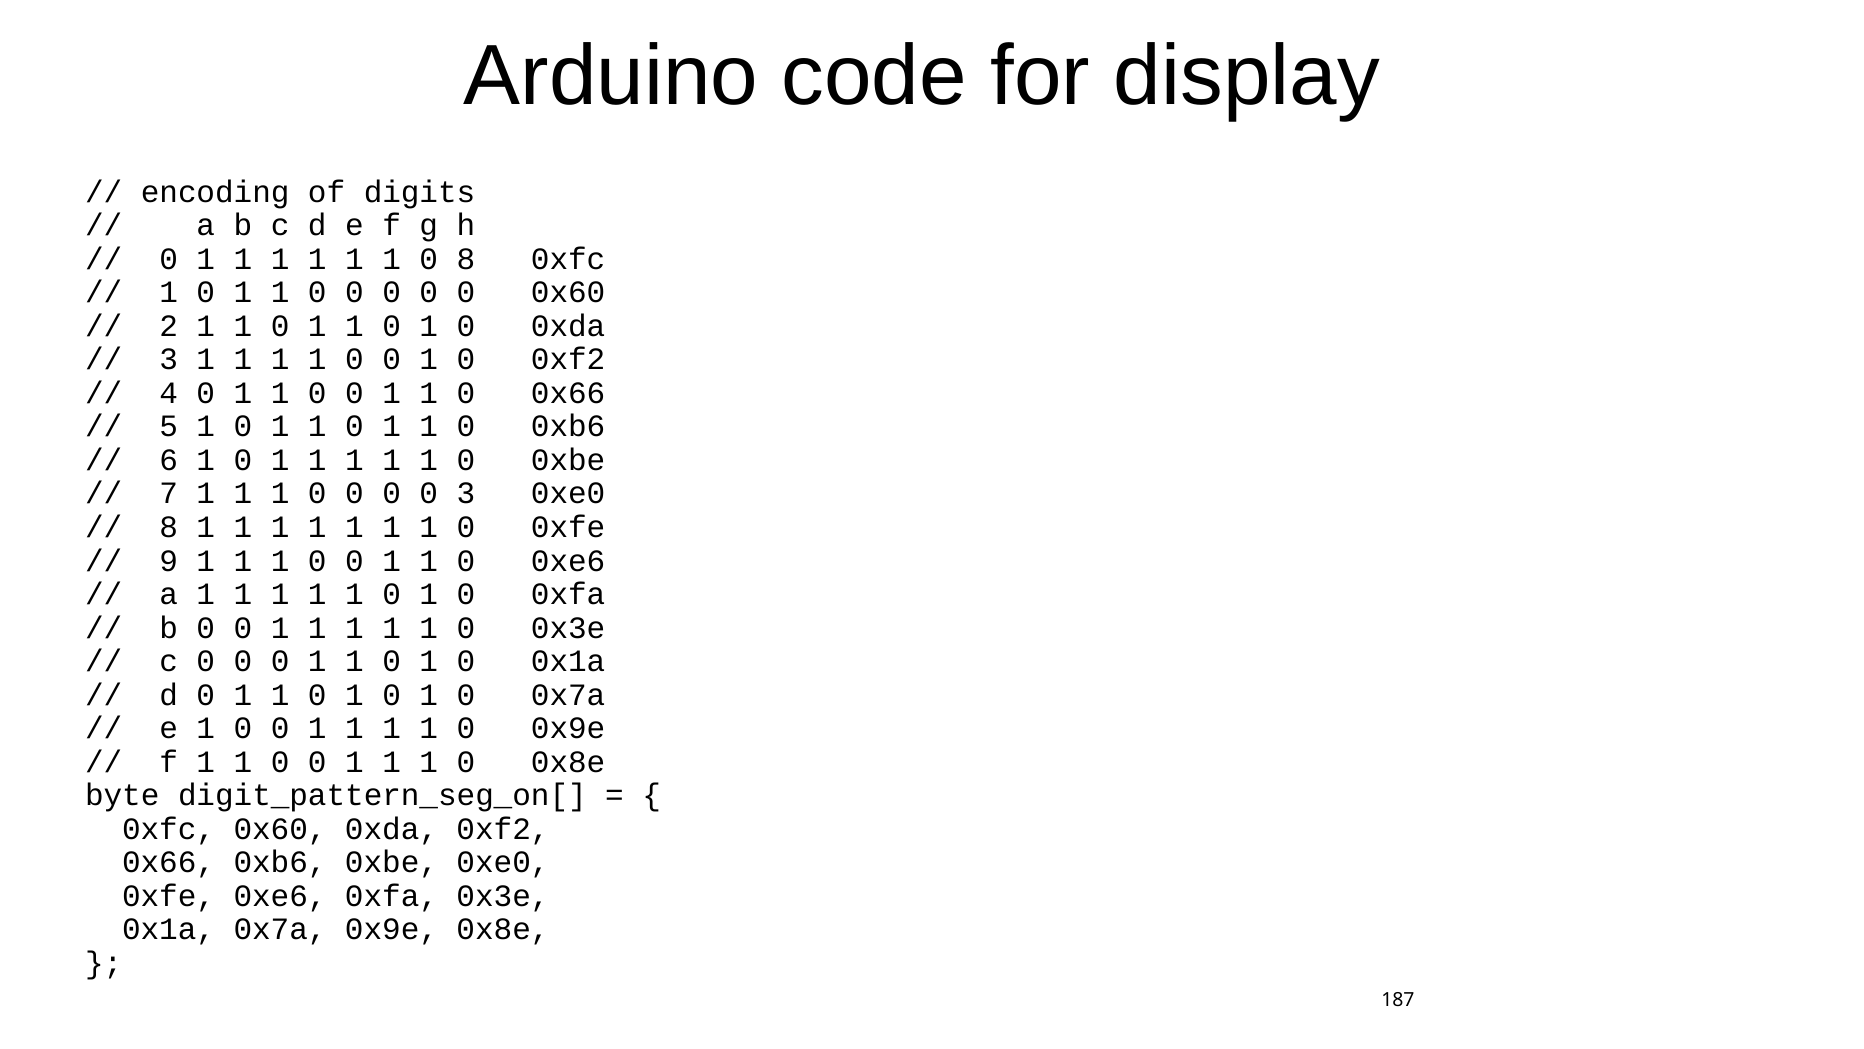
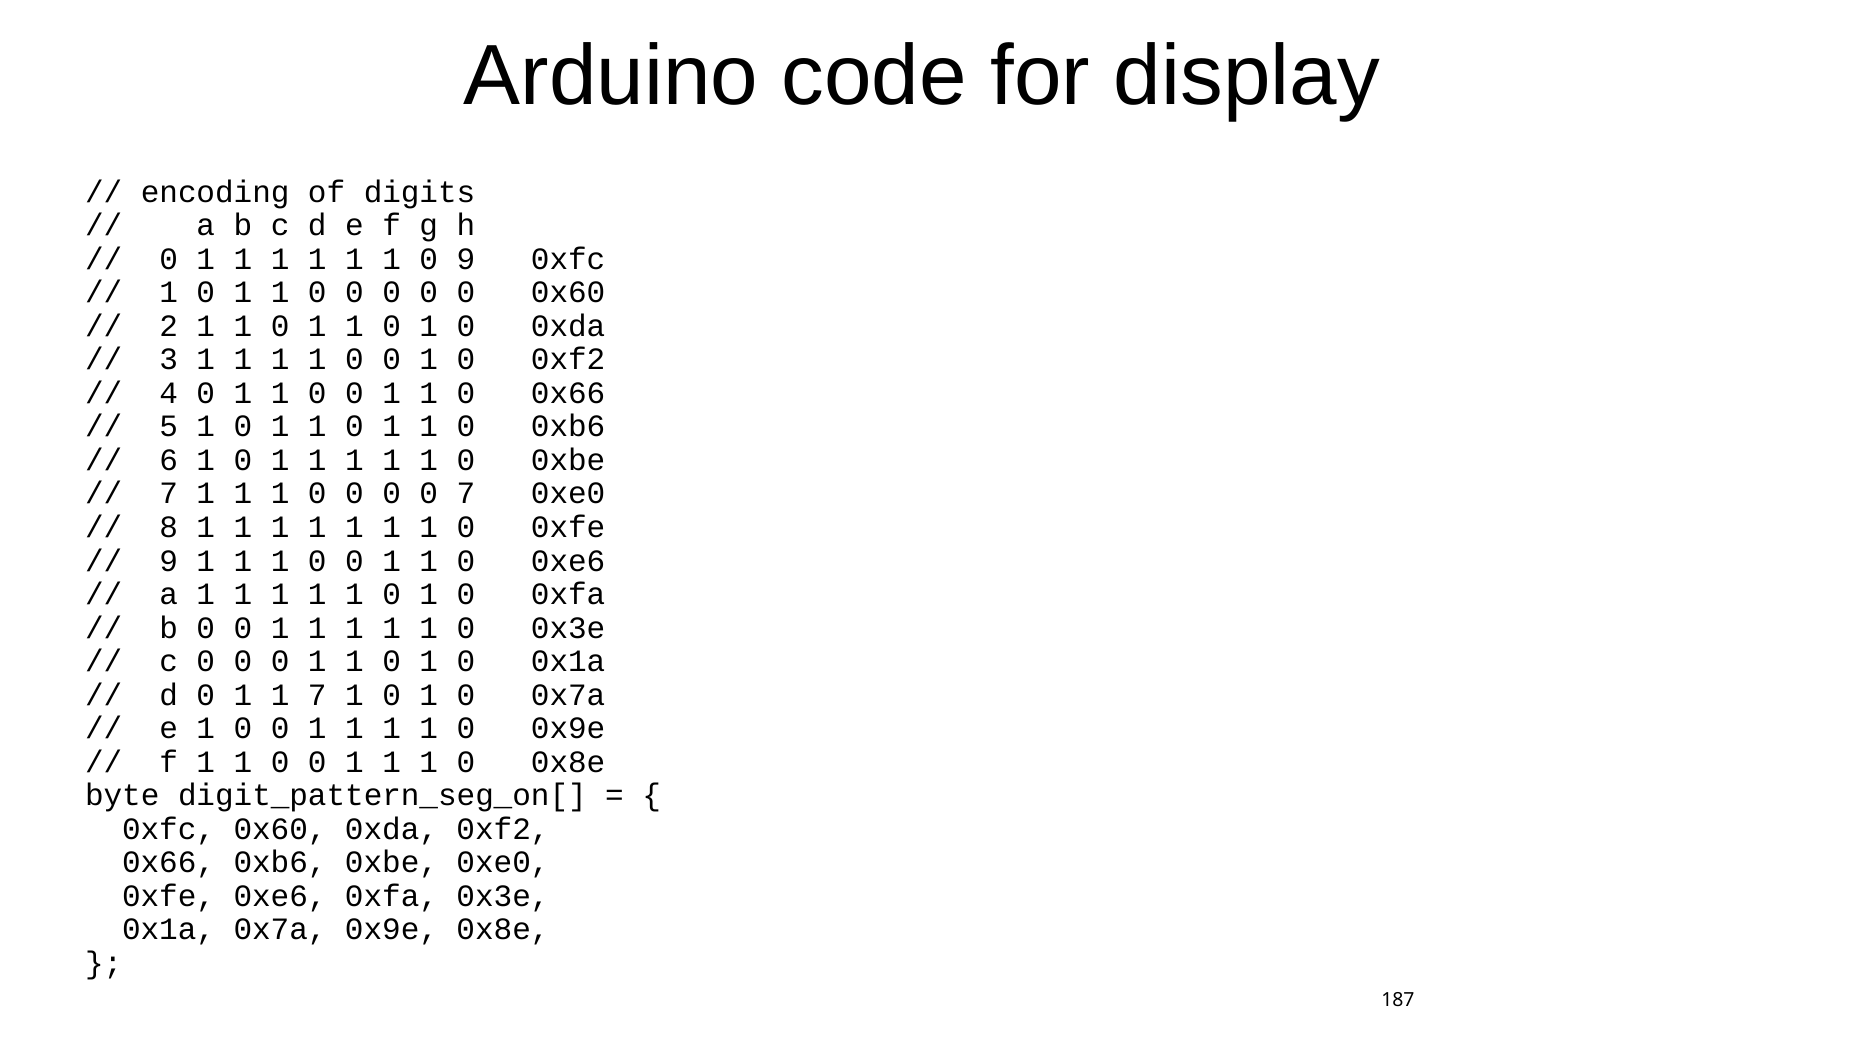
0 8: 8 -> 9 (466, 259)
0 3: 3 -> 7 (466, 493)
0: 0 -> 7 (317, 695)
